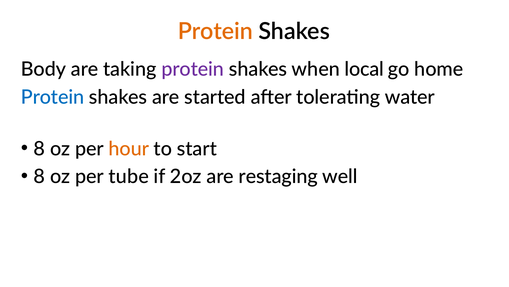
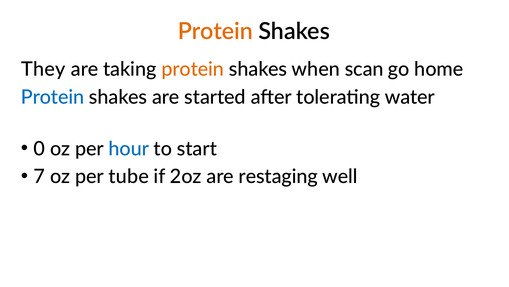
Body: Body -> They (43, 69)
protein colour: purple -> orange (193, 69)
local: local -> scan (364, 69)
8: 8 -> 0 (39, 149)
hour colour: orange -> blue (129, 149)
8: 8 -> 7 (39, 176)
